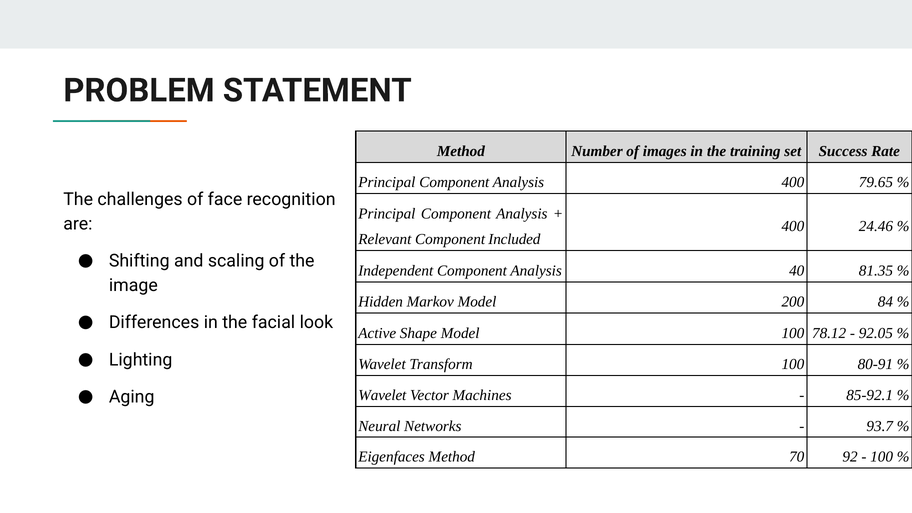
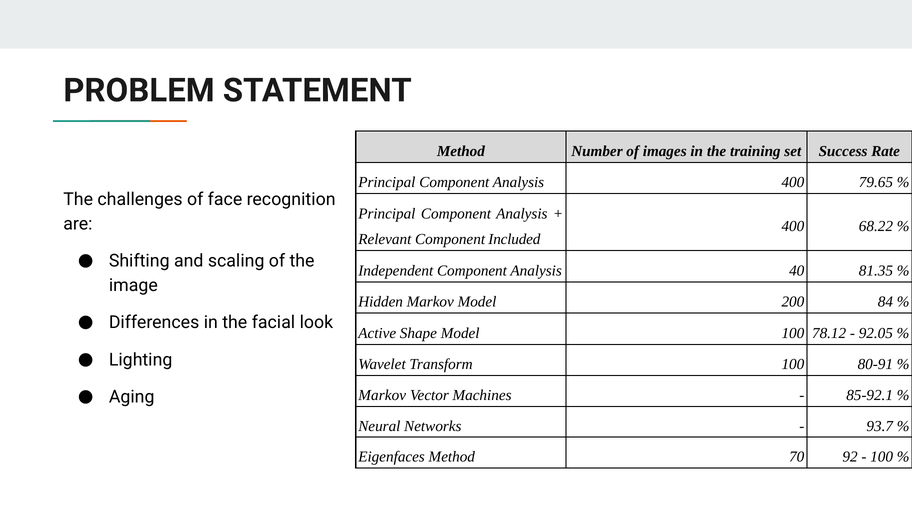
24.46: 24.46 -> 68.22 (876, 226)
Wavelet: Wavelet -> Markov (382, 395)
